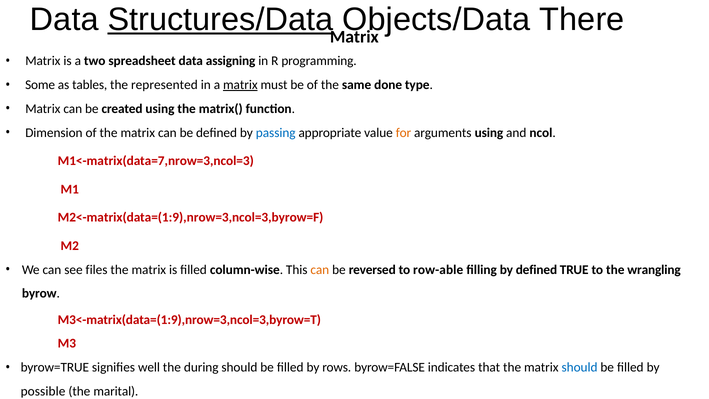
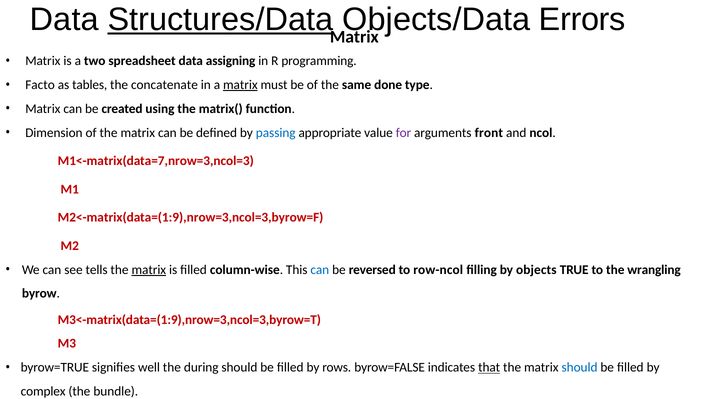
There: There -> Errors (582, 19)
Some: Some -> Facto (40, 85)
represented: represented -> concatenate (164, 85)
for colour: orange -> purple (403, 133)
arguments using: using -> front (489, 133)
files: files -> tells (97, 270)
matrix underline: none -> present (149, 270)
can colour: orange -> blue (320, 270)
row-able: row-able -> row-ncol (438, 270)
by defined: defined -> objects (536, 270)
that underline: none -> present (489, 367)
possible: possible -> complex (43, 391)
marital: marital -> bundle (116, 391)
